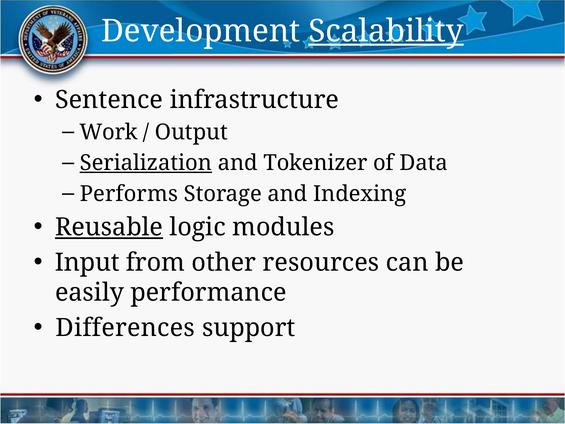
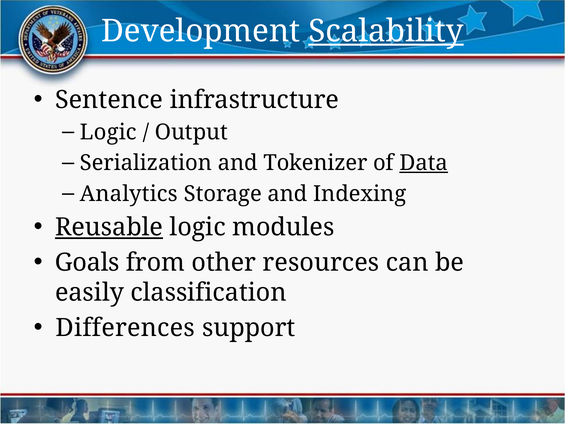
Work: Work -> Logic (108, 132)
Serialization underline: present -> none (146, 163)
Data underline: none -> present (424, 163)
Performs: Performs -> Analytics (129, 194)
Input: Input -> Goals (87, 262)
performance: performance -> classification (209, 293)
